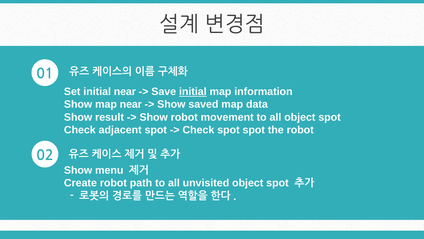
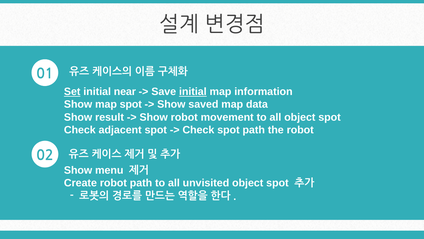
Set underline: none -> present (72, 92)
map near: near -> spot (131, 104)
spot spot: spot -> path (254, 130)
